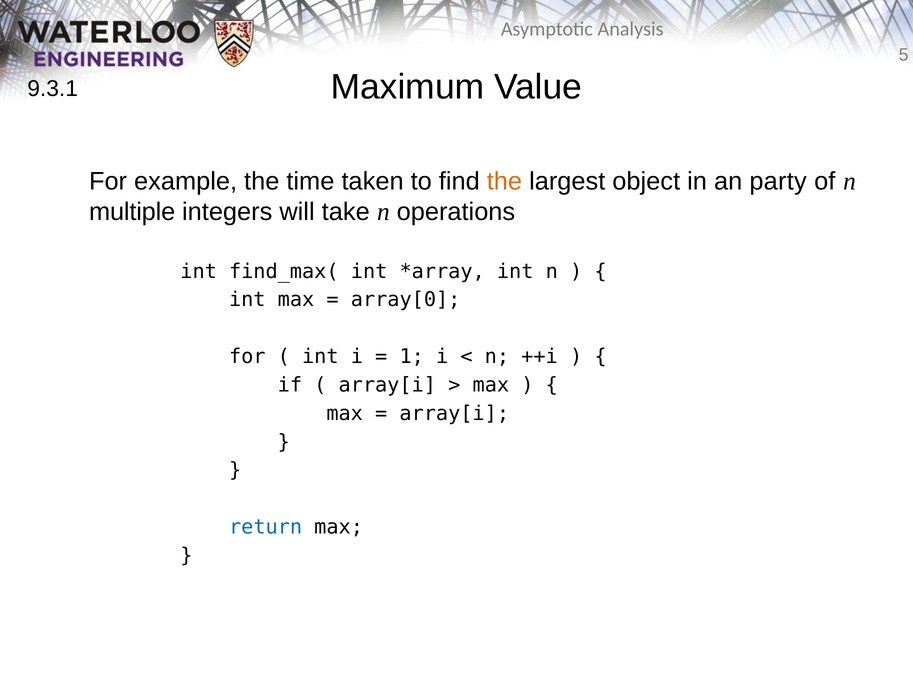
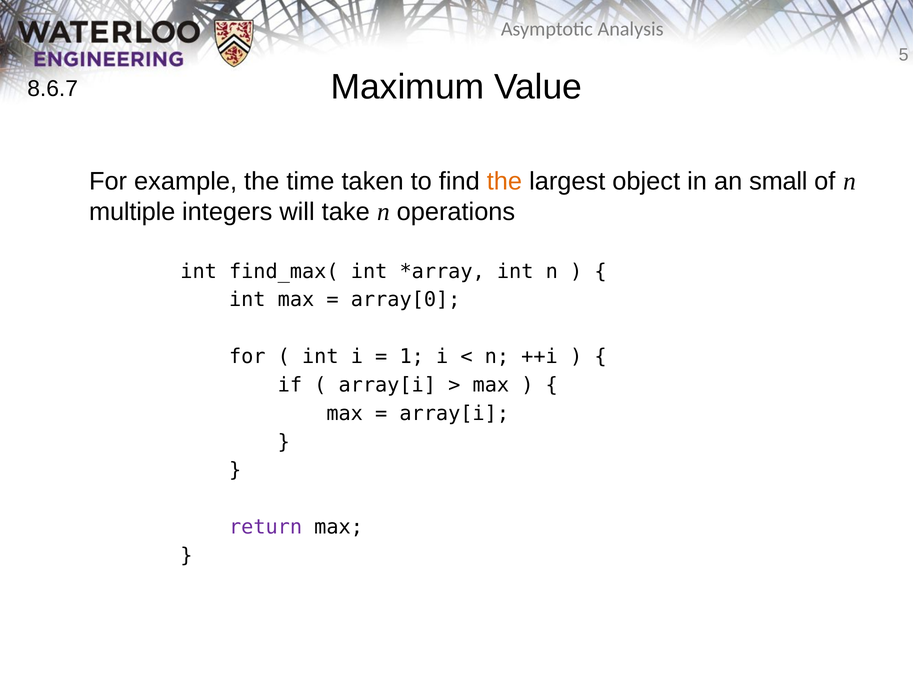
9.3.1: 9.3.1 -> 8.6.7 (53, 89)
party: party -> small (778, 181)
return colour: blue -> purple (266, 527)
